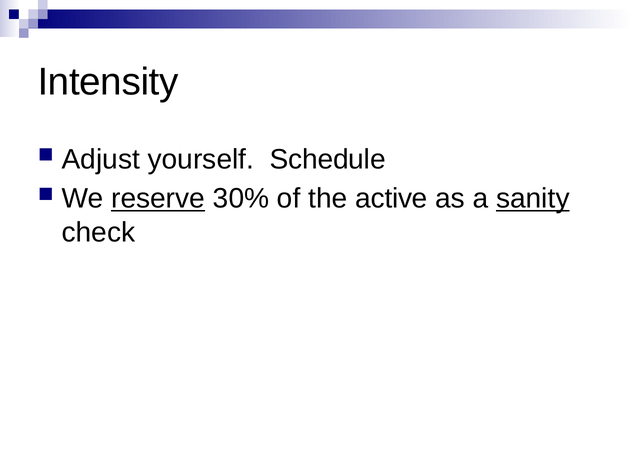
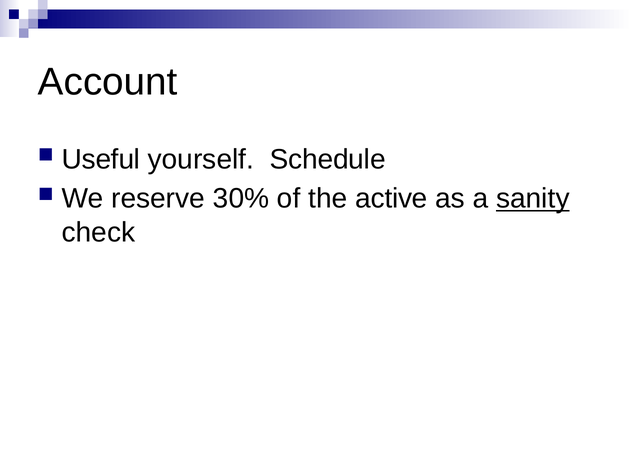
Intensity: Intensity -> Account (108, 82)
Adjust: Adjust -> Useful (101, 159)
reserve underline: present -> none (158, 199)
